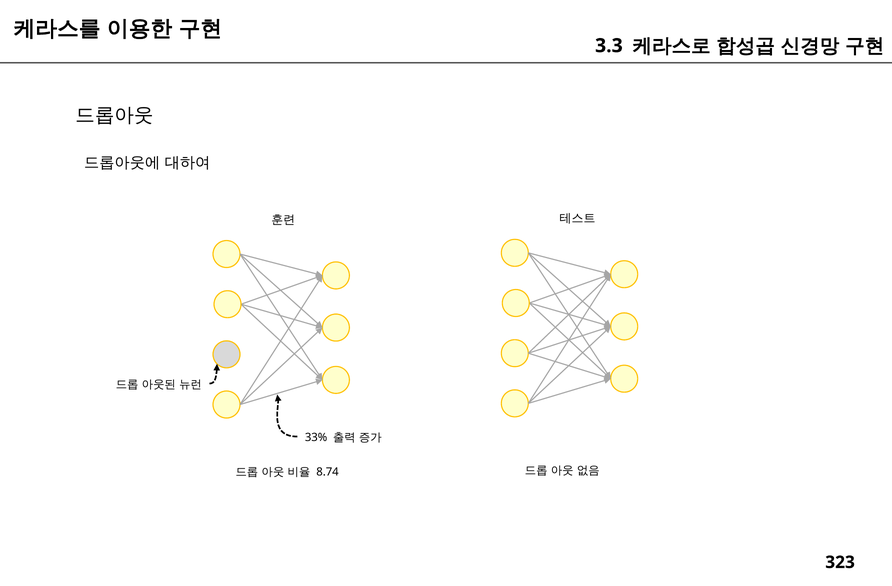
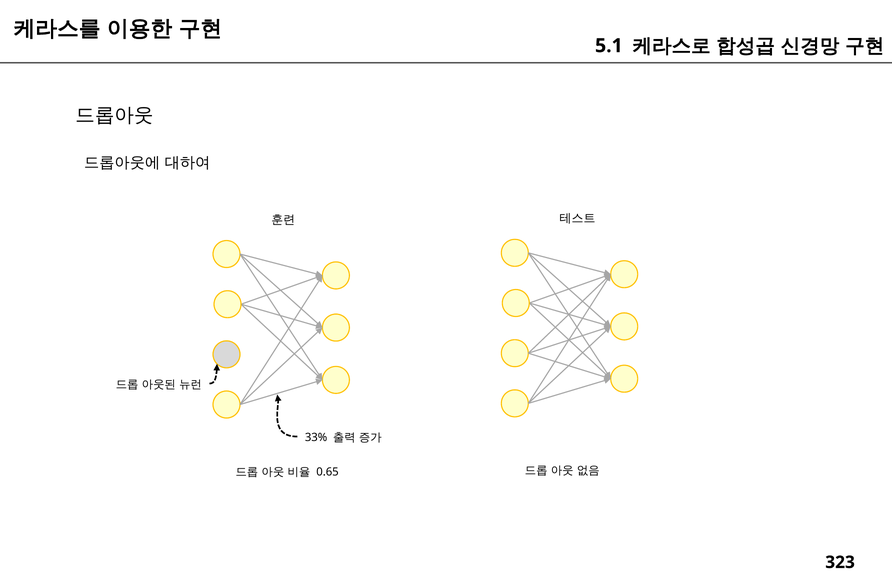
3.3: 3.3 -> 5.1 (609, 46)
8.74: 8.74 -> 0.65 (328, 472)
